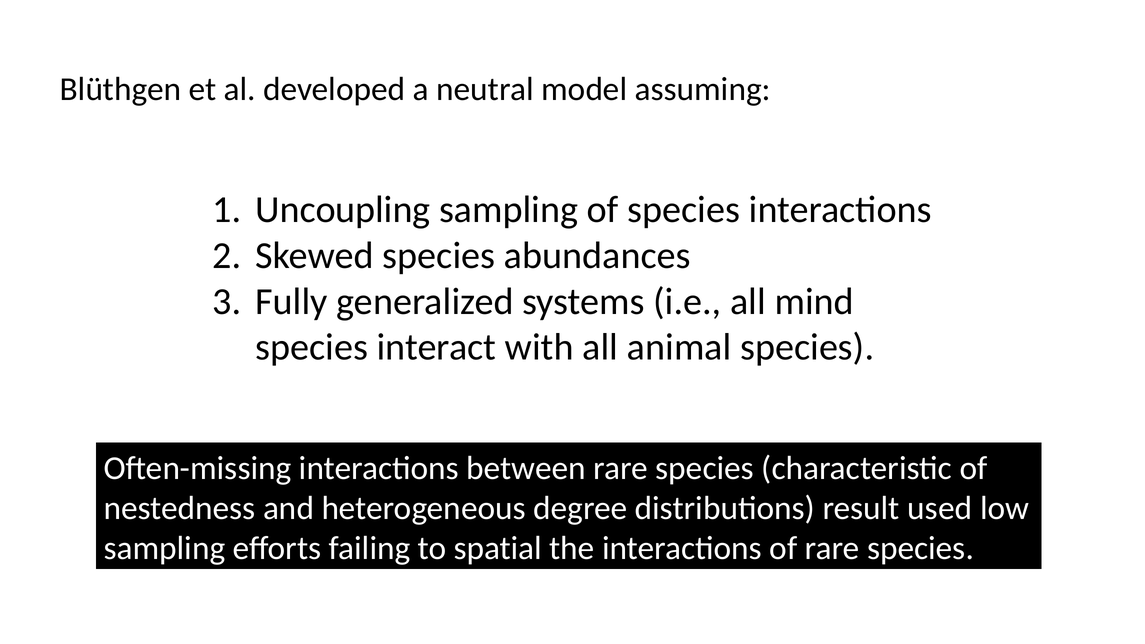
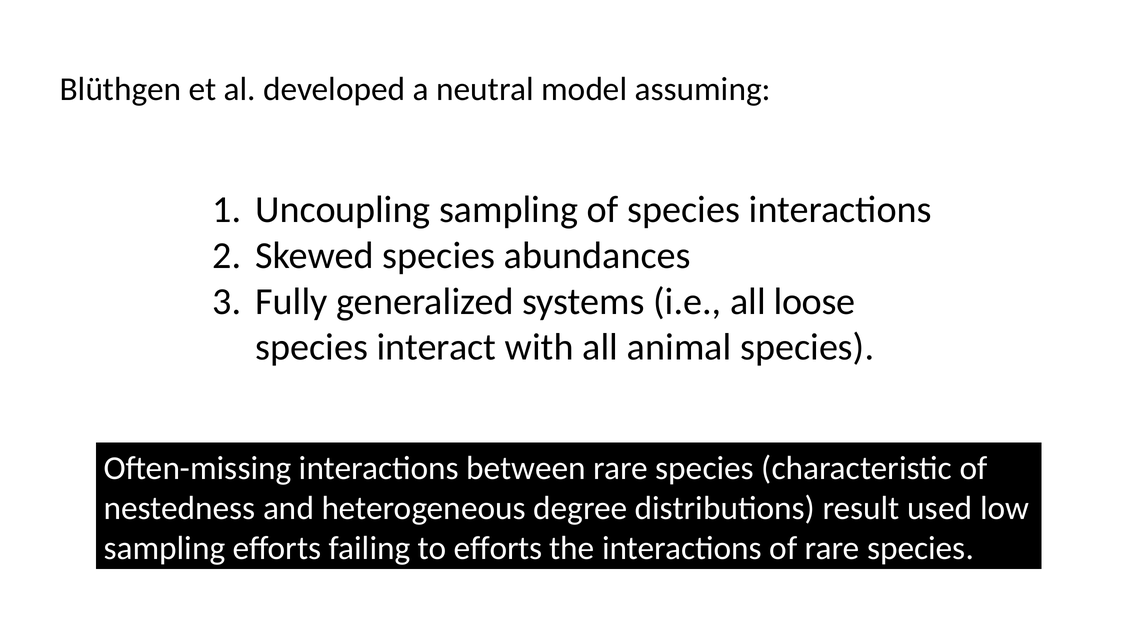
mind: mind -> loose (814, 301)
to spatial: spatial -> efforts (498, 548)
